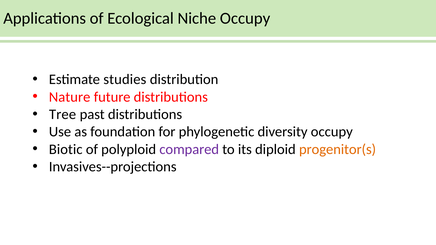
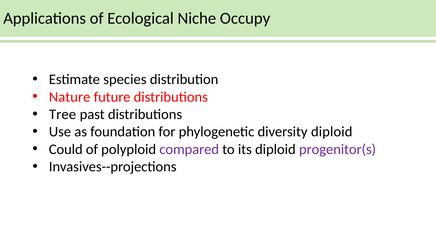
studies: studies -> species (125, 80)
diversity occupy: occupy -> diploid (332, 132)
Biotic: Biotic -> Could (66, 149)
progenitor(s colour: orange -> purple (338, 149)
